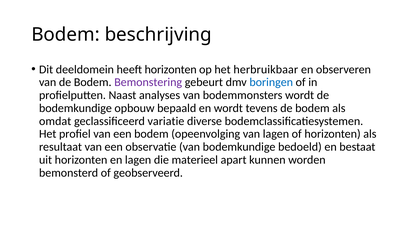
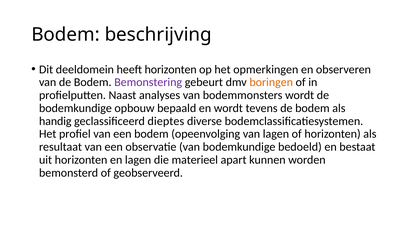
herbruikbaar: herbruikbaar -> opmerkingen (266, 69)
boringen colour: blue -> orange (271, 82)
omdat: omdat -> handig (55, 121)
variatie: variatie -> dieptes (166, 121)
